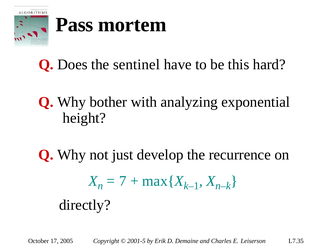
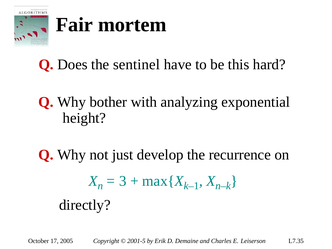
Pass: Pass -> Fair (74, 25)
7: 7 -> 3 (123, 181)
